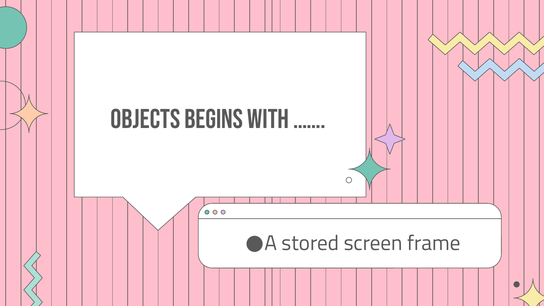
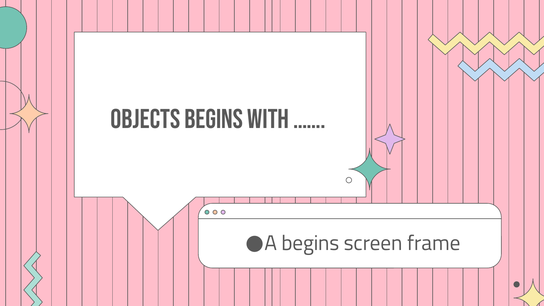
A stored: stored -> begins (310, 243)
